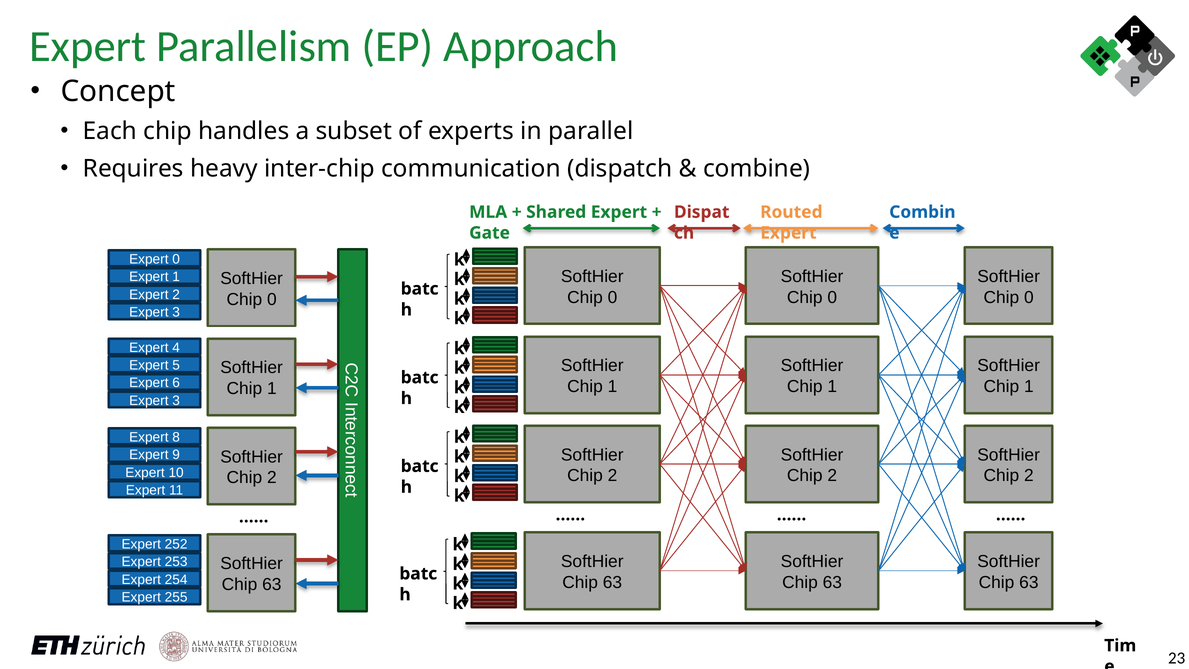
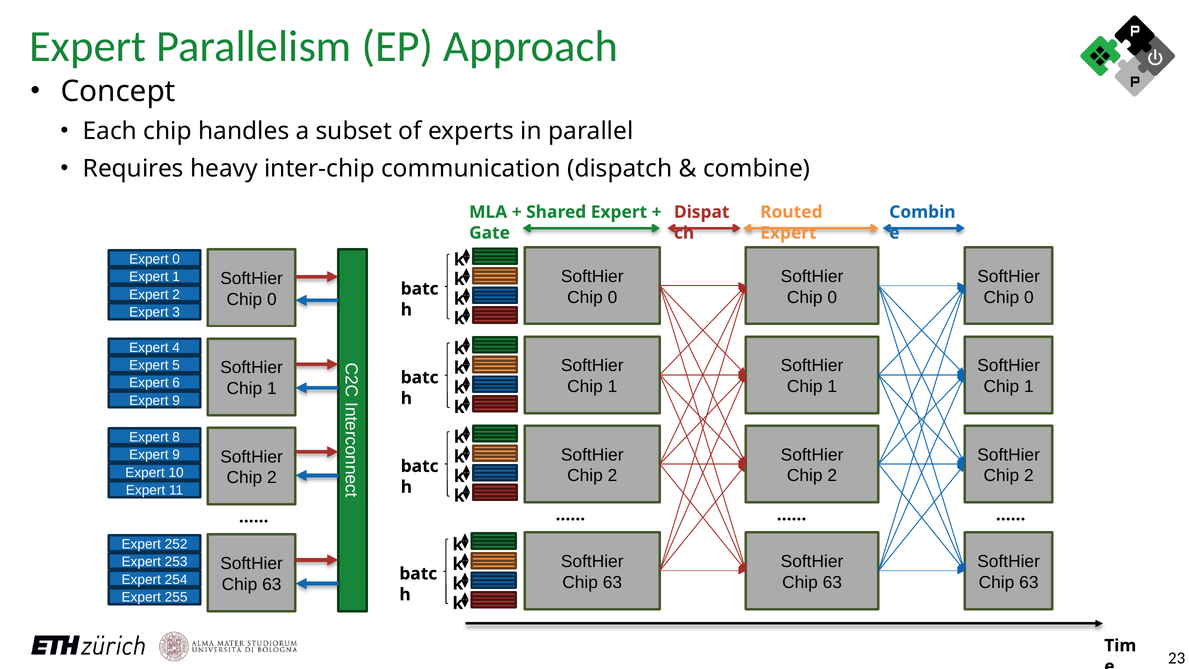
3: 3 -> 9 (176, 400)
